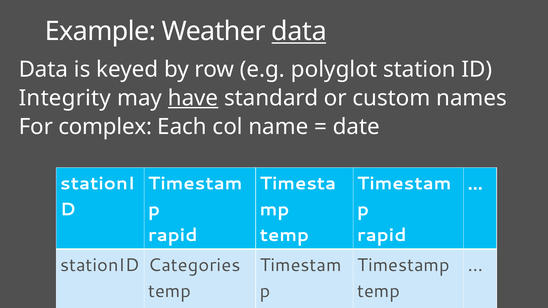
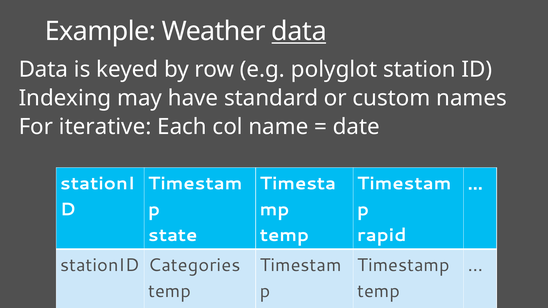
Integrity: Integrity -> Indexing (65, 98)
have underline: present -> none (193, 98)
complex: complex -> iterative (105, 127)
rapid: rapid -> state (173, 235)
